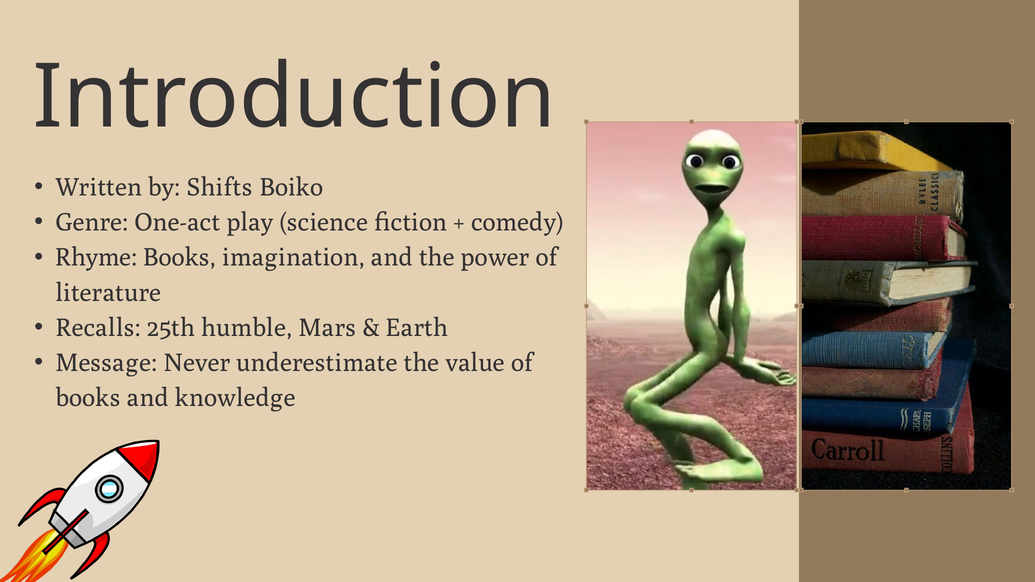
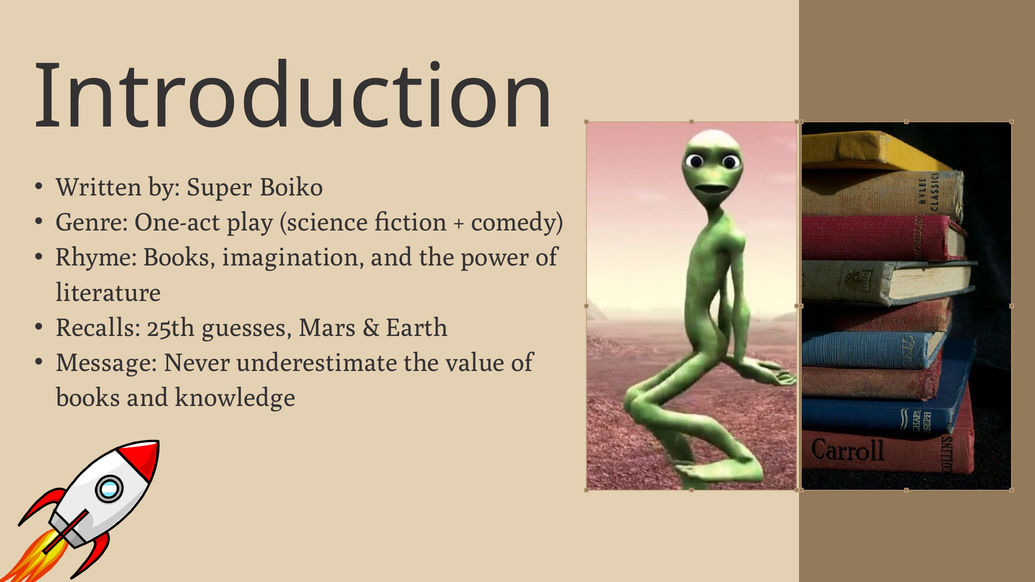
Shifts: Shifts -> Super (220, 188)
humble: humble -> guesses (247, 328)
